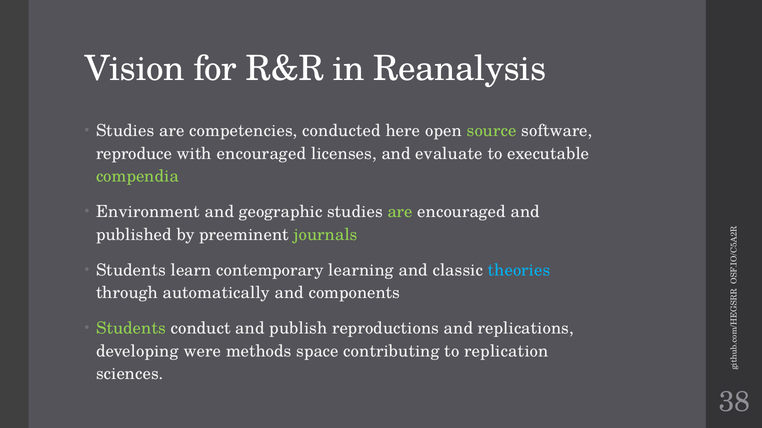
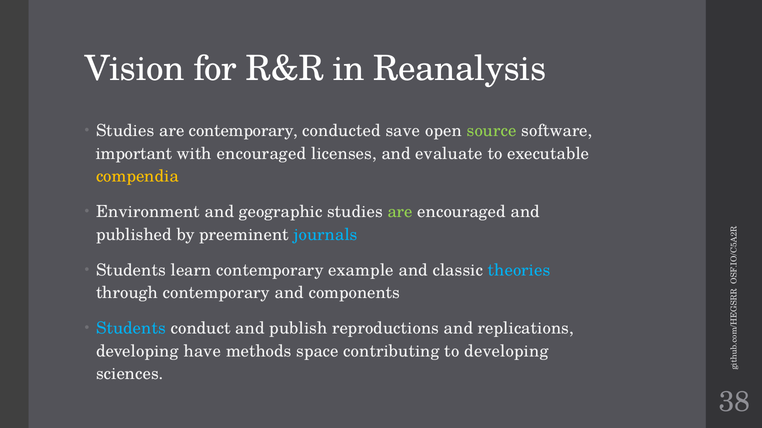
are competencies: competencies -> contemporary (244, 131)
here: here -> save (403, 131)
reproduce: reproduce -> important (134, 154)
compendia colour: light green -> yellow (137, 177)
journals colour: light green -> light blue (326, 235)
learning: learning -> example (361, 271)
through automatically: automatically -> contemporary (216, 293)
Students colour: light green -> light blue (131, 329)
were: were -> have (202, 352)
to replication: replication -> developing (506, 352)
